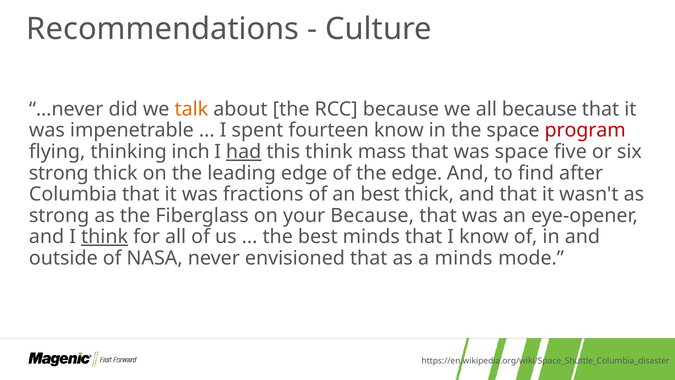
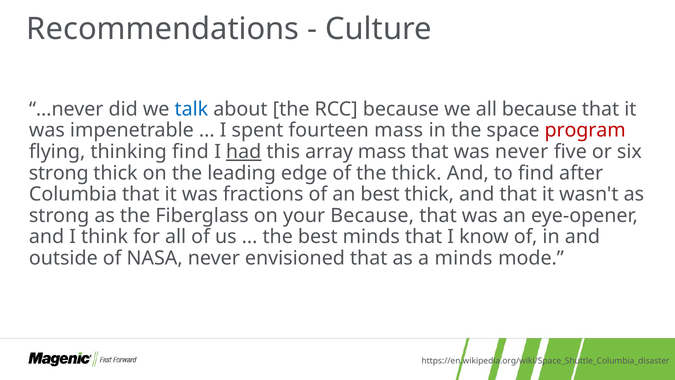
talk colour: orange -> blue (191, 109)
fourteen know: know -> mass (399, 130)
thinking inch: inch -> find (190, 152)
this think: think -> array (329, 152)
was space: space -> never (522, 152)
the edge: edge -> thick (417, 173)
think underline: present -> none (105, 237)
